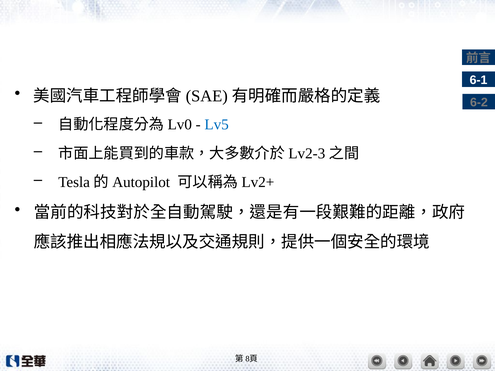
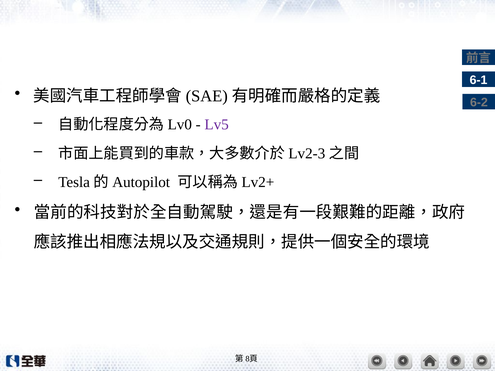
Lv5 colour: blue -> purple (217, 125)
